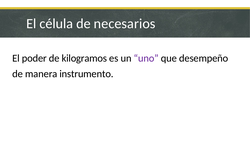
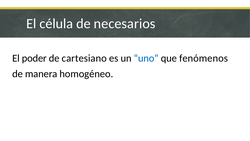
kilogramos: kilogramos -> cartesiano (84, 58)
uno colour: purple -> blue (146, 58)
desempeño: desempeño -> fenómenos (204, 58)
instrumento: instrumento -> homogéneo (86, 74)
